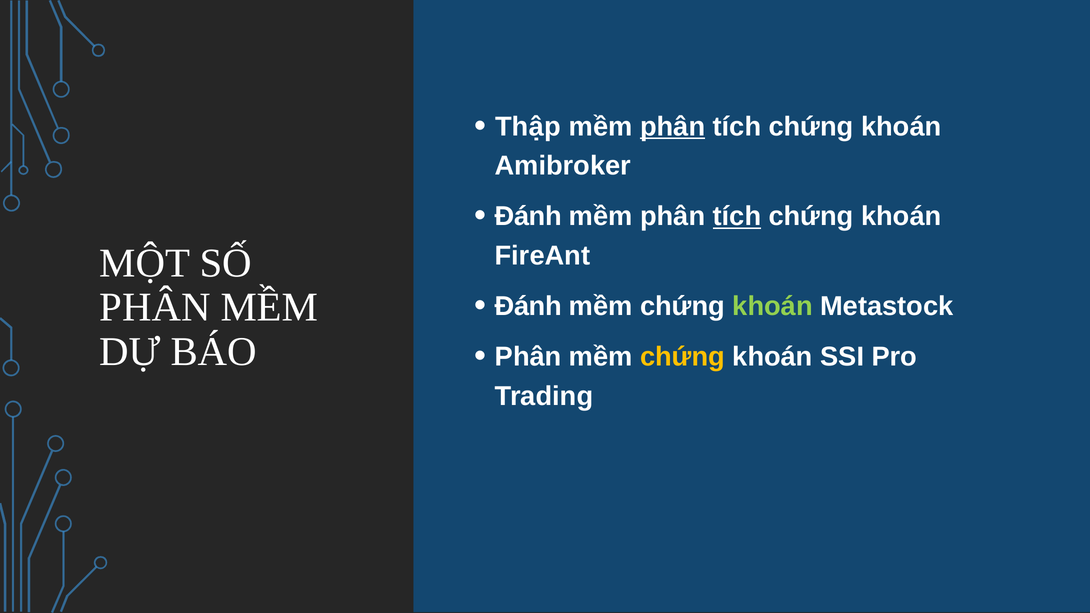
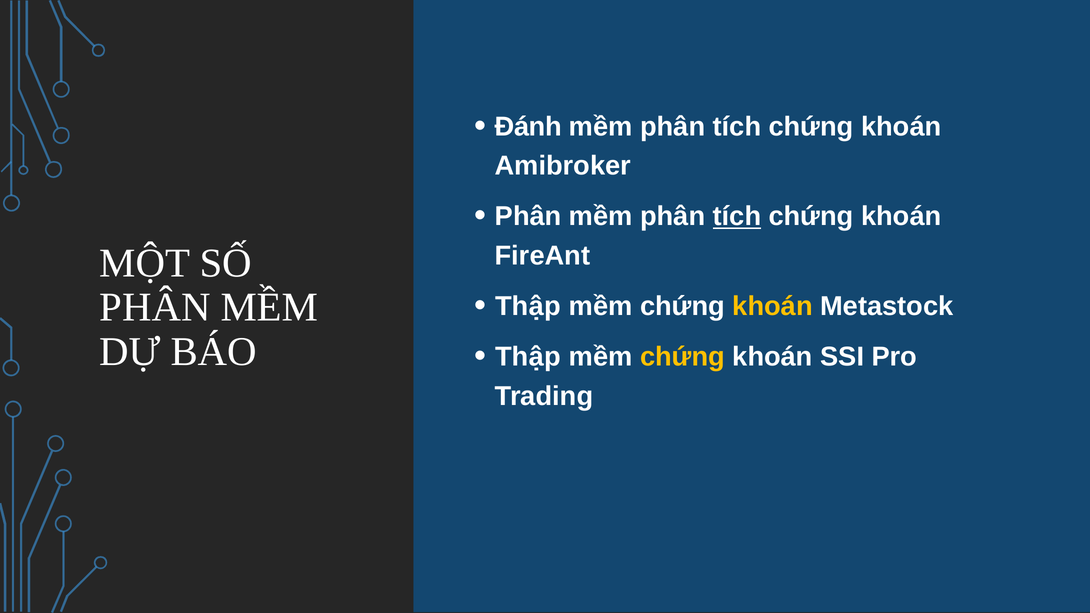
Thập: Thập -> Đánh (528, 127)
phân underline: present -> none (673, 127)
Đánh: Đánh -> Phân (528, 216)
Đánh: Đánh -> Thập (528, 306)
khoán colour: light green -> yellow (773, 306)
Phân: Phân -> Thập (528, 357)
